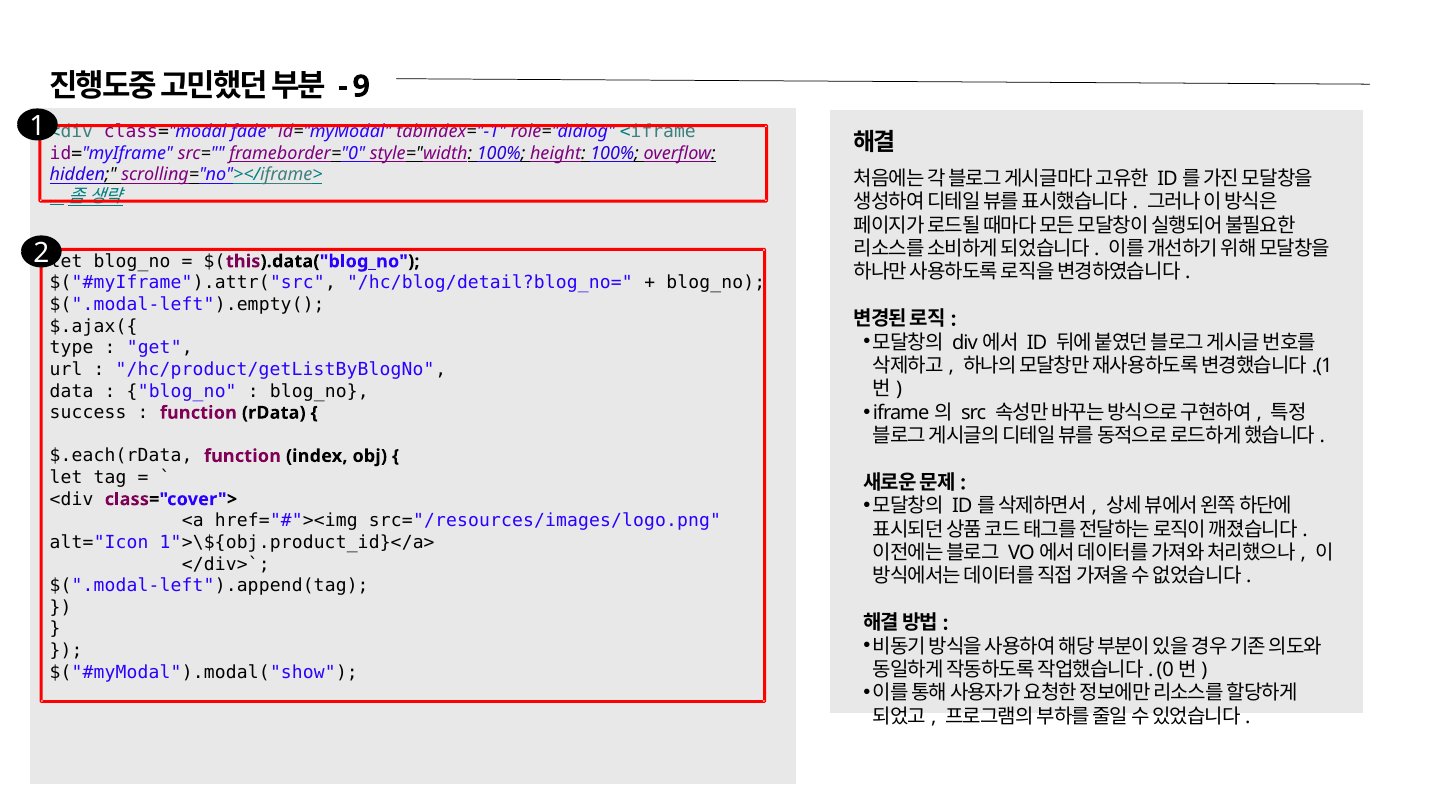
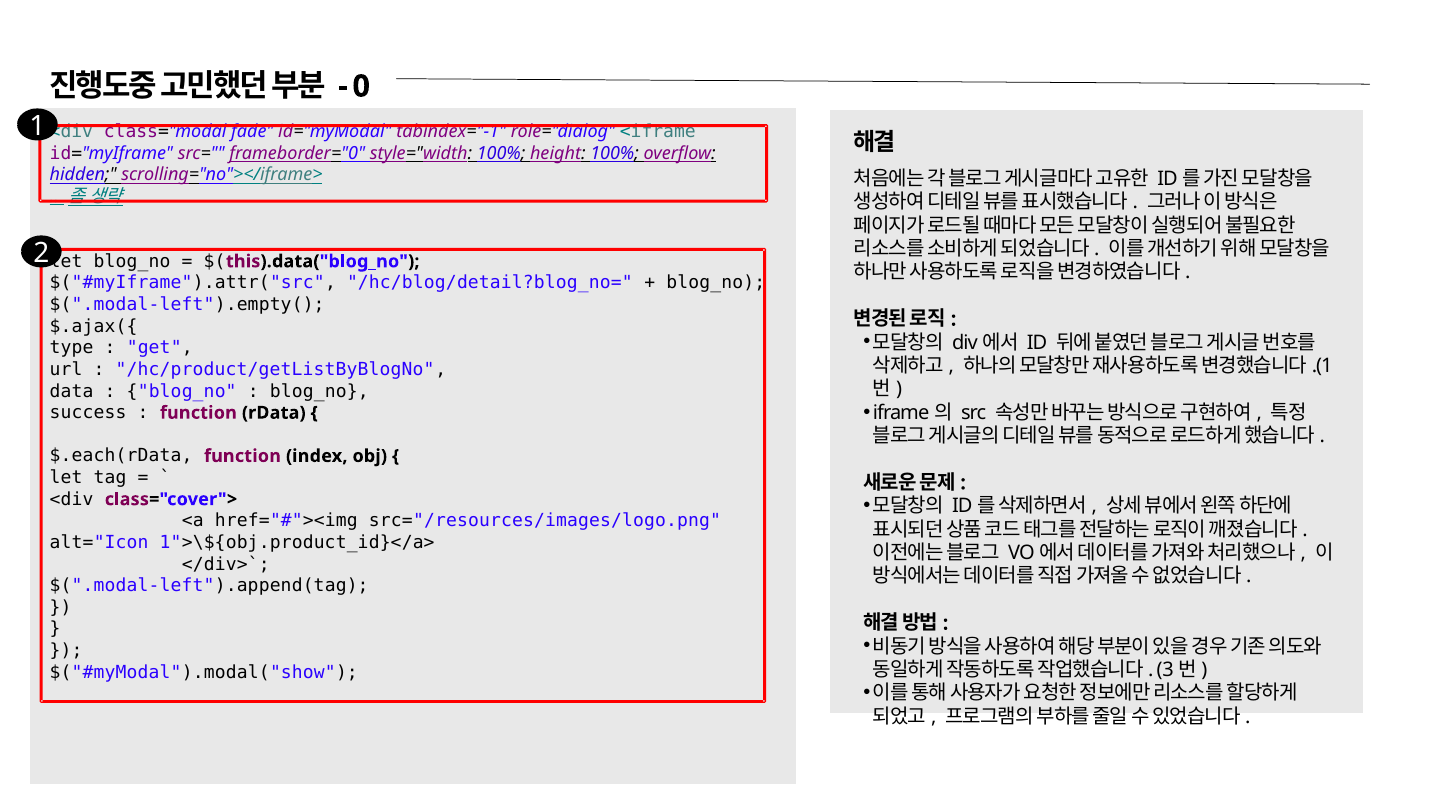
9: 9 -> 0 (361, 86)
0: 0 -> 3 (1165, 670)
